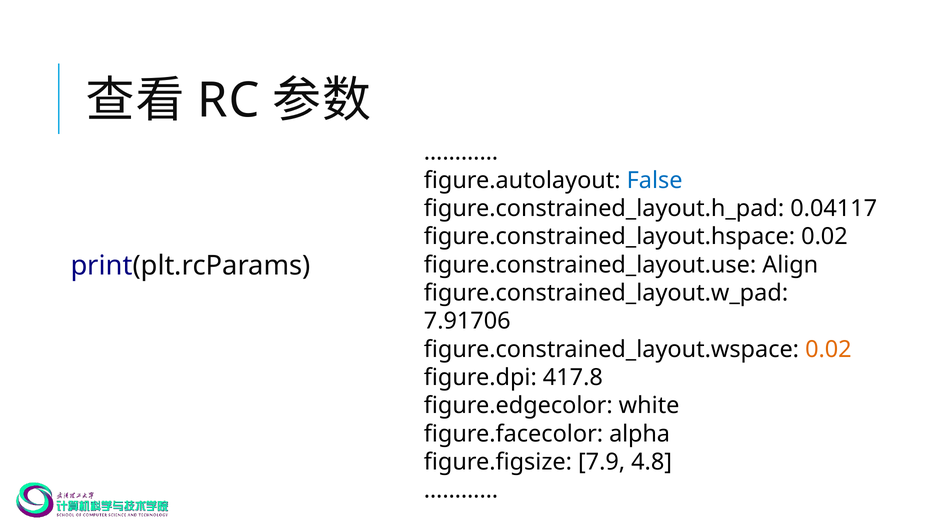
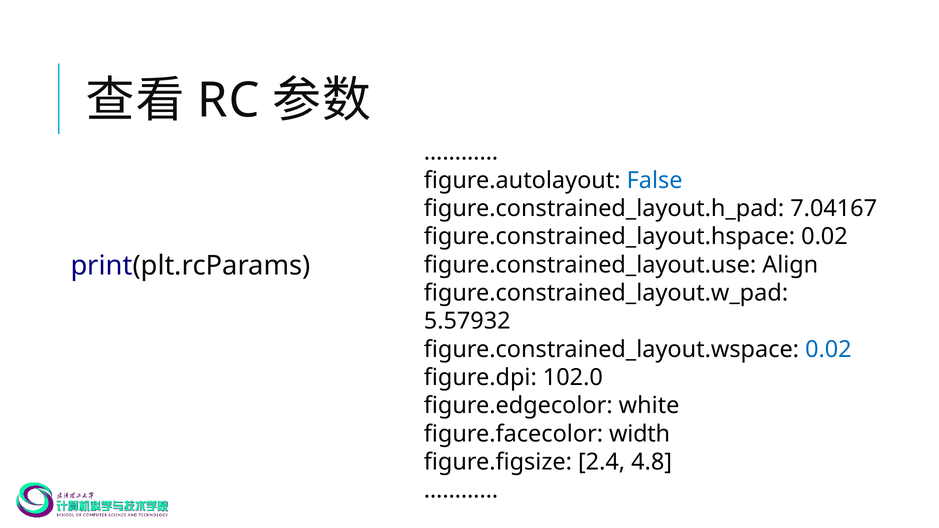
0.04117: 0.04117 -> 7.04167 (834, 209)
7.91706: 7.91706 -> 5.57932 (467, 321)
0.02 colour: orange -> blue (828, 349)
417.8: 417.8 -> 102.0 (573, 378)
alpha: alpha -> width (640, 434)
7.9: 7.9 -> 2.4 (602, 462)
